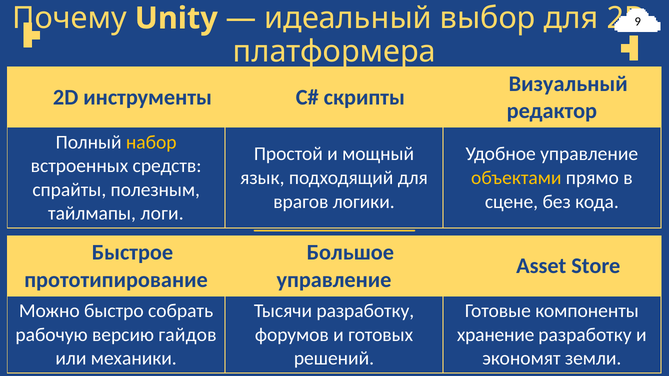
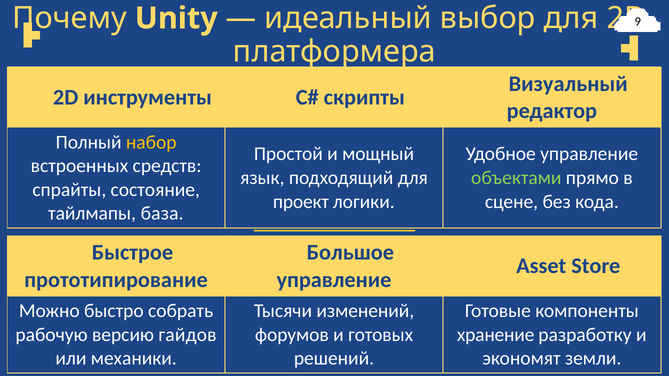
объектами colour: yellow -> light green (516, 178)
полезным: полезным -> состояние (155, 190)
врагов: врагов -> проект (301, 202)
логи: логи -> база (162, 214)
Тысячи разработку: разработку -> изменений (365, 311)
